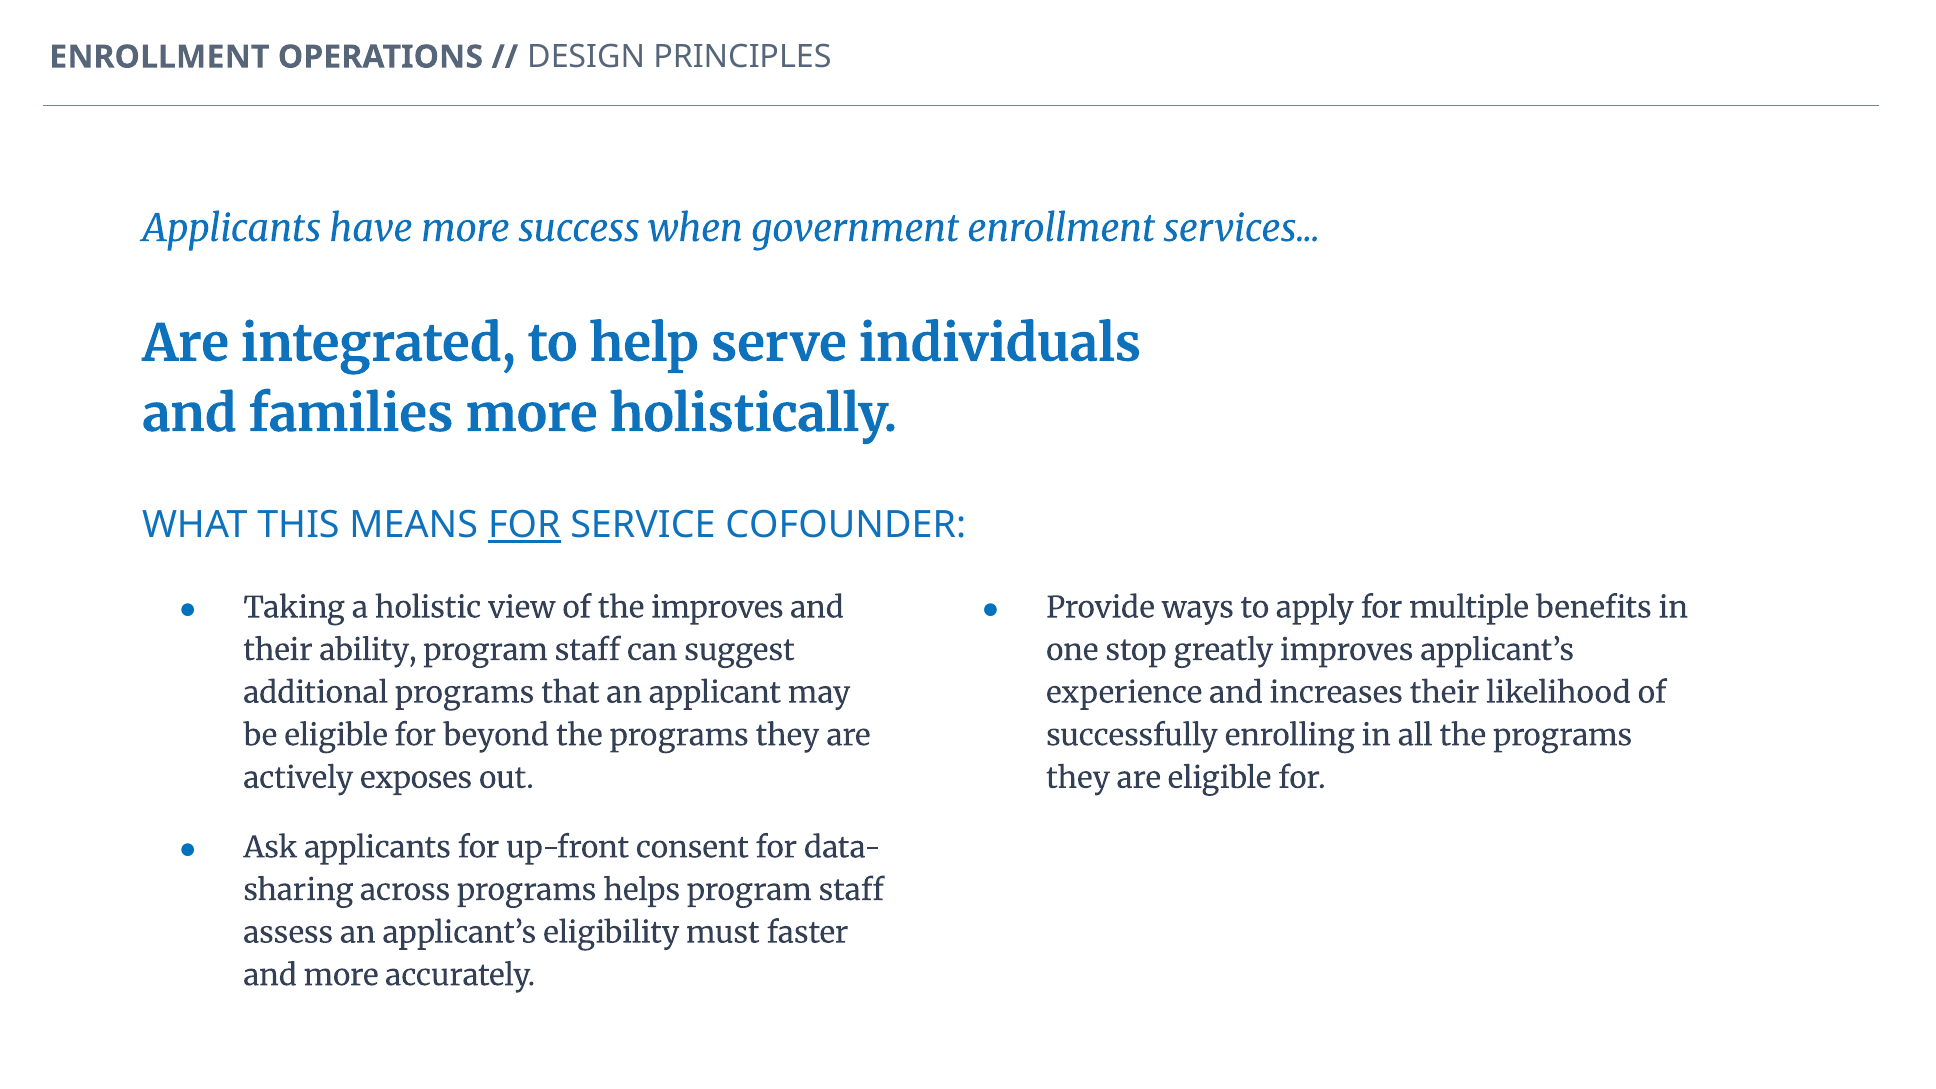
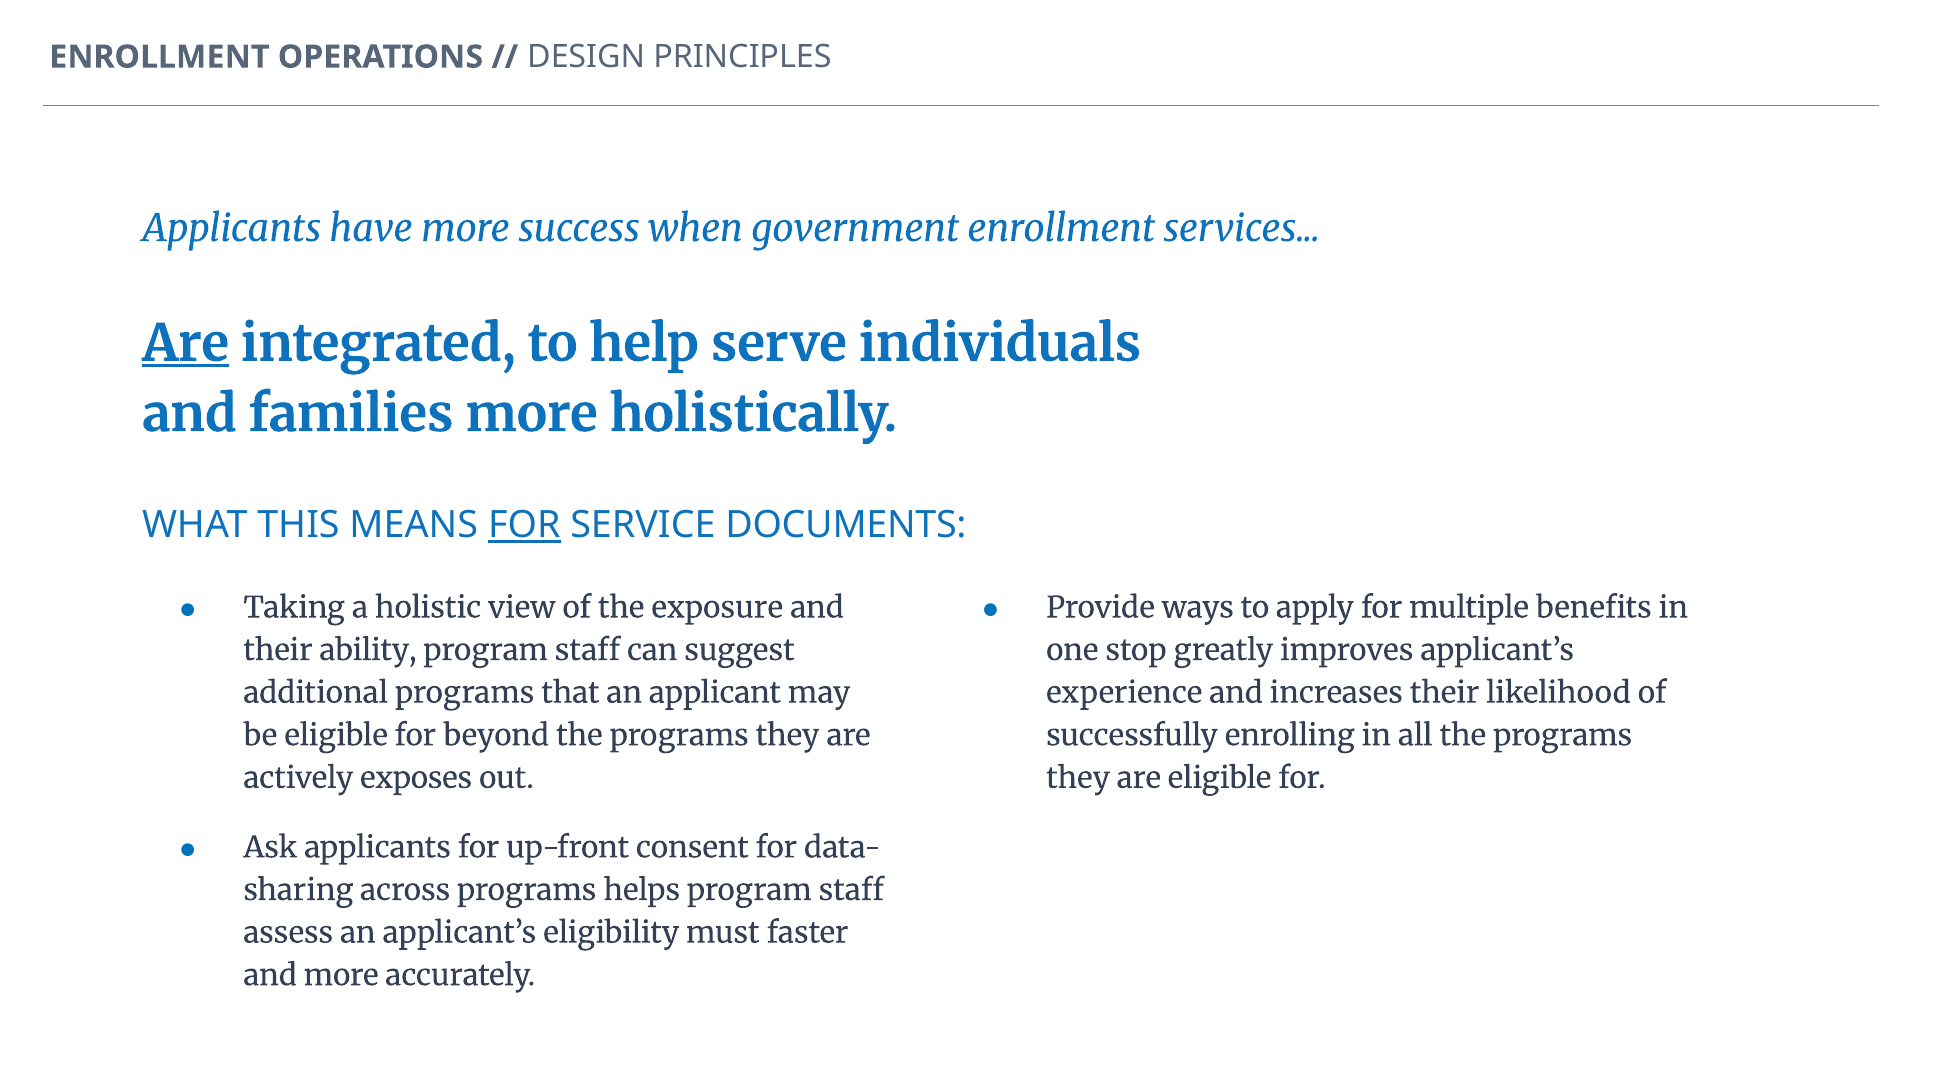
Are underline: none -> present (186, 344)
COFOUNDER: COFOUNDER -> DOCUMENTS (846, 525)
the improves: improves -> exposure (717, 608)
